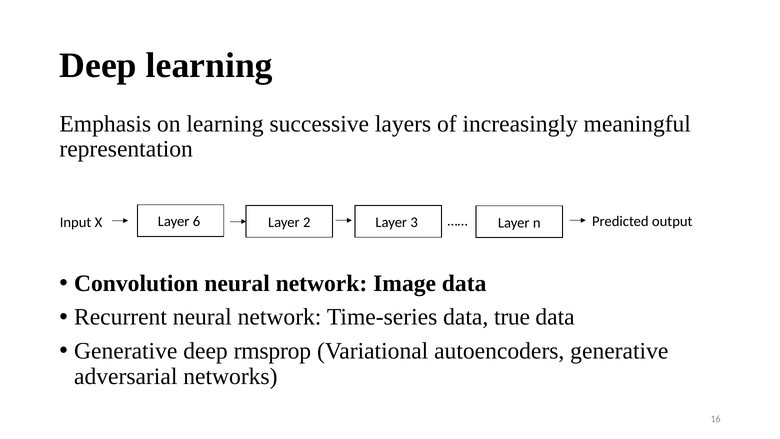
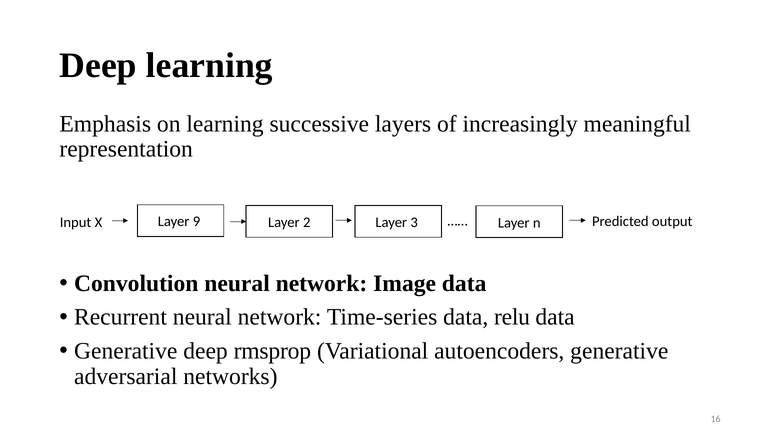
6: 6 -> 9 (196, 221)
true: true -> relu (512, 317)
